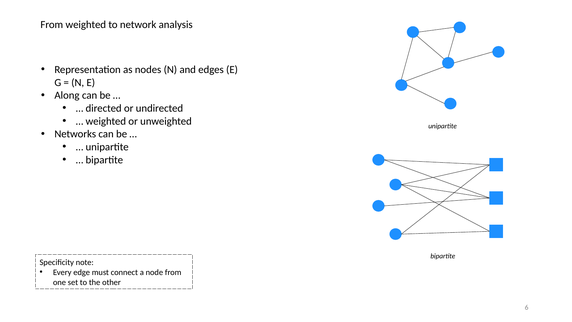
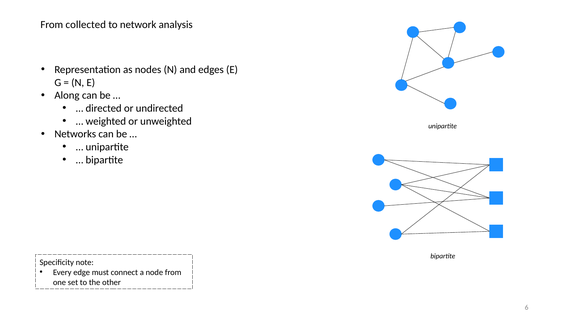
From weighted: weighted -> collected (86, 24)
